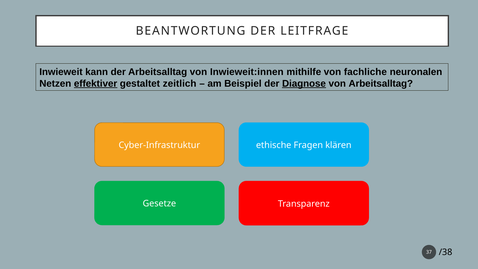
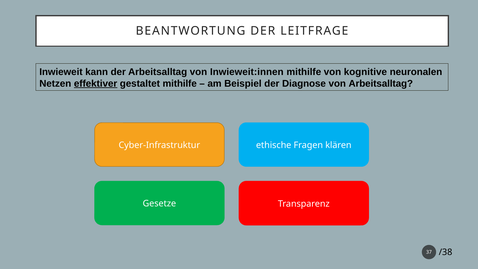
fachliche: fachliche -> kognitive (365, 72)
gestaltet zeitlich: zeitlich -> mithilfe (180, 83)
Diagnose underline: present -> none (304, 83)
